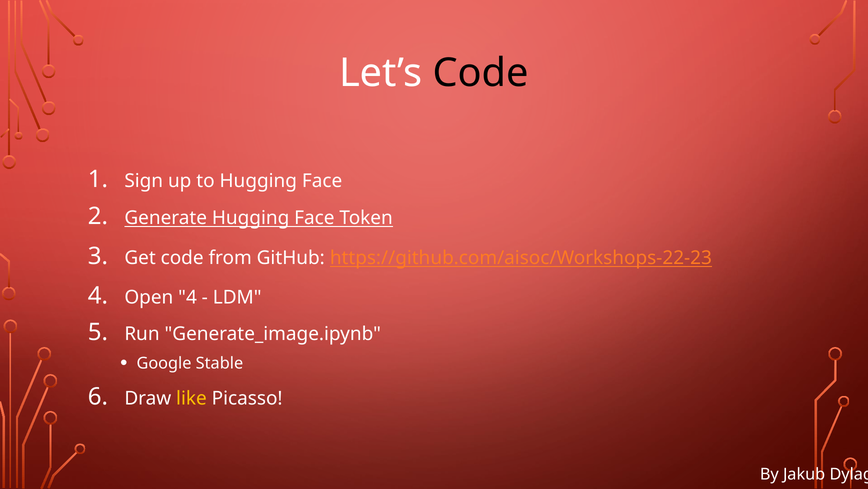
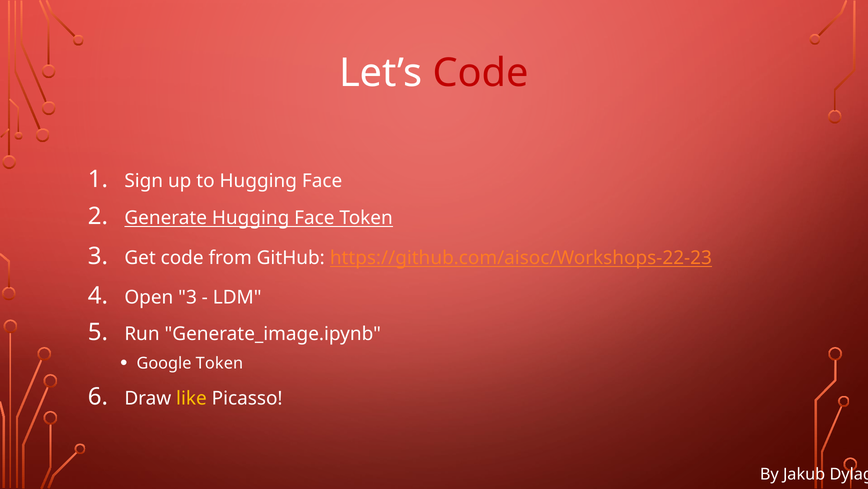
Code colour: black -> red (481, 73)
Open 4: 4 -> 3 (188, 297)
Google Stable: Stable -> Token (219, 363)
